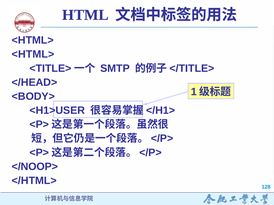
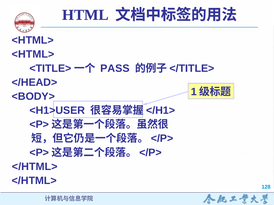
SMTP: SMTP -> PASS (115, 68)
</NOOP>: </NOOP> -> </HTML> (35, 167)
